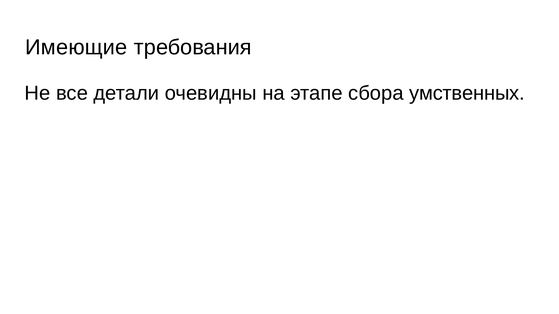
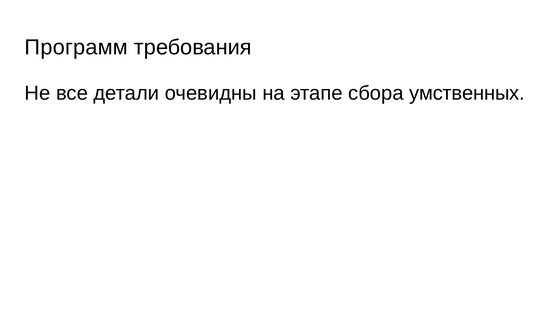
Имеющие: Имеющие -> Программ (76, 47)
